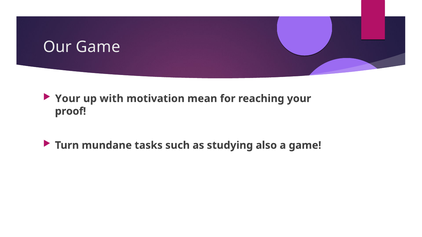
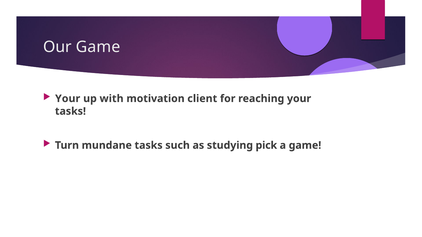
mean: mean -> client (202, 99)
proof: proof -> tasks (70, 111)
also: also -> pick (266, 146)
